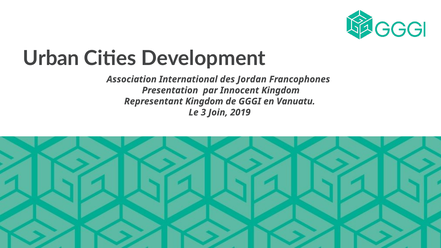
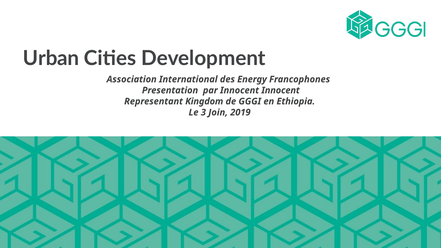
Jordan: Jordan -> Energy (252, 79)
Innocent Kingdom: Kingdom -> Innocent (281, 90)
Vanuatu: Vanuatu -> Ethiopia (296, 101)
